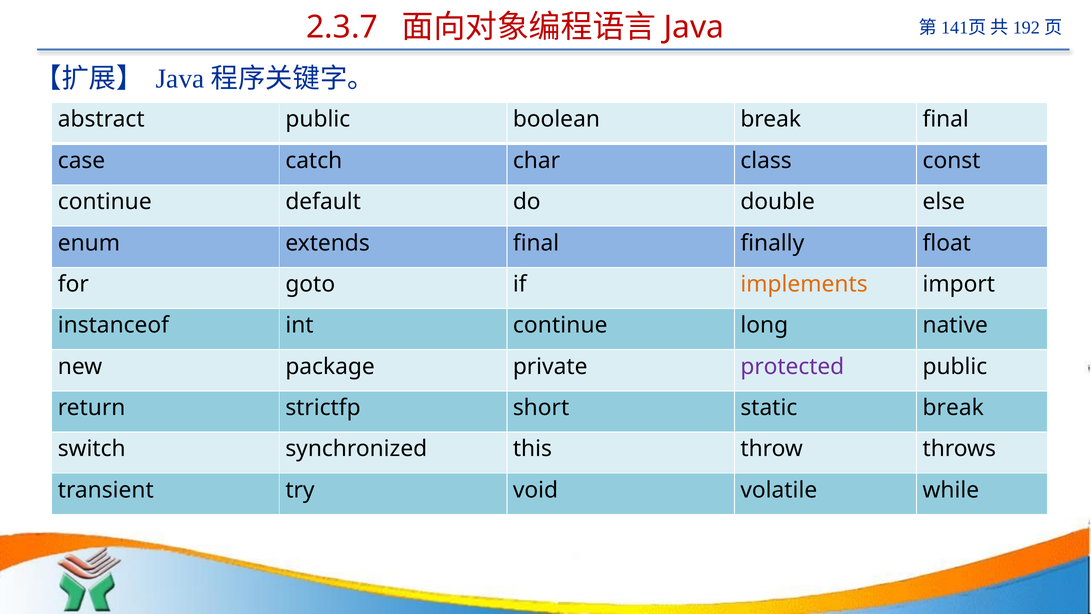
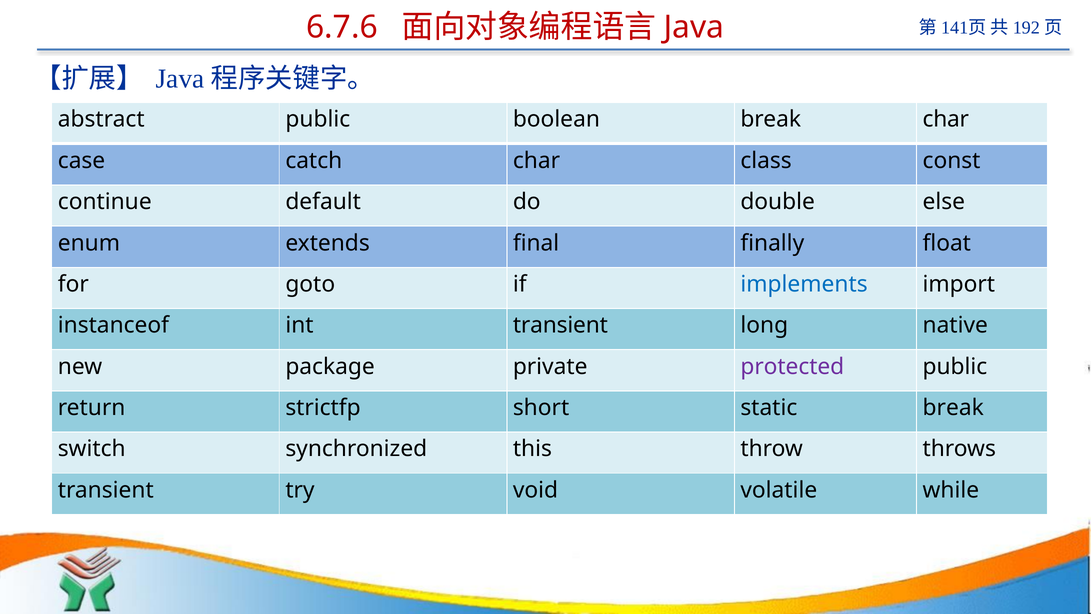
2.3.7: 2.3.7 -> 6.7.6 (342, 27)
break final: final -> char (946, 119)
implements colour: orange -> blue (804, 284)
int continue: continue -> transient (560, 325)
